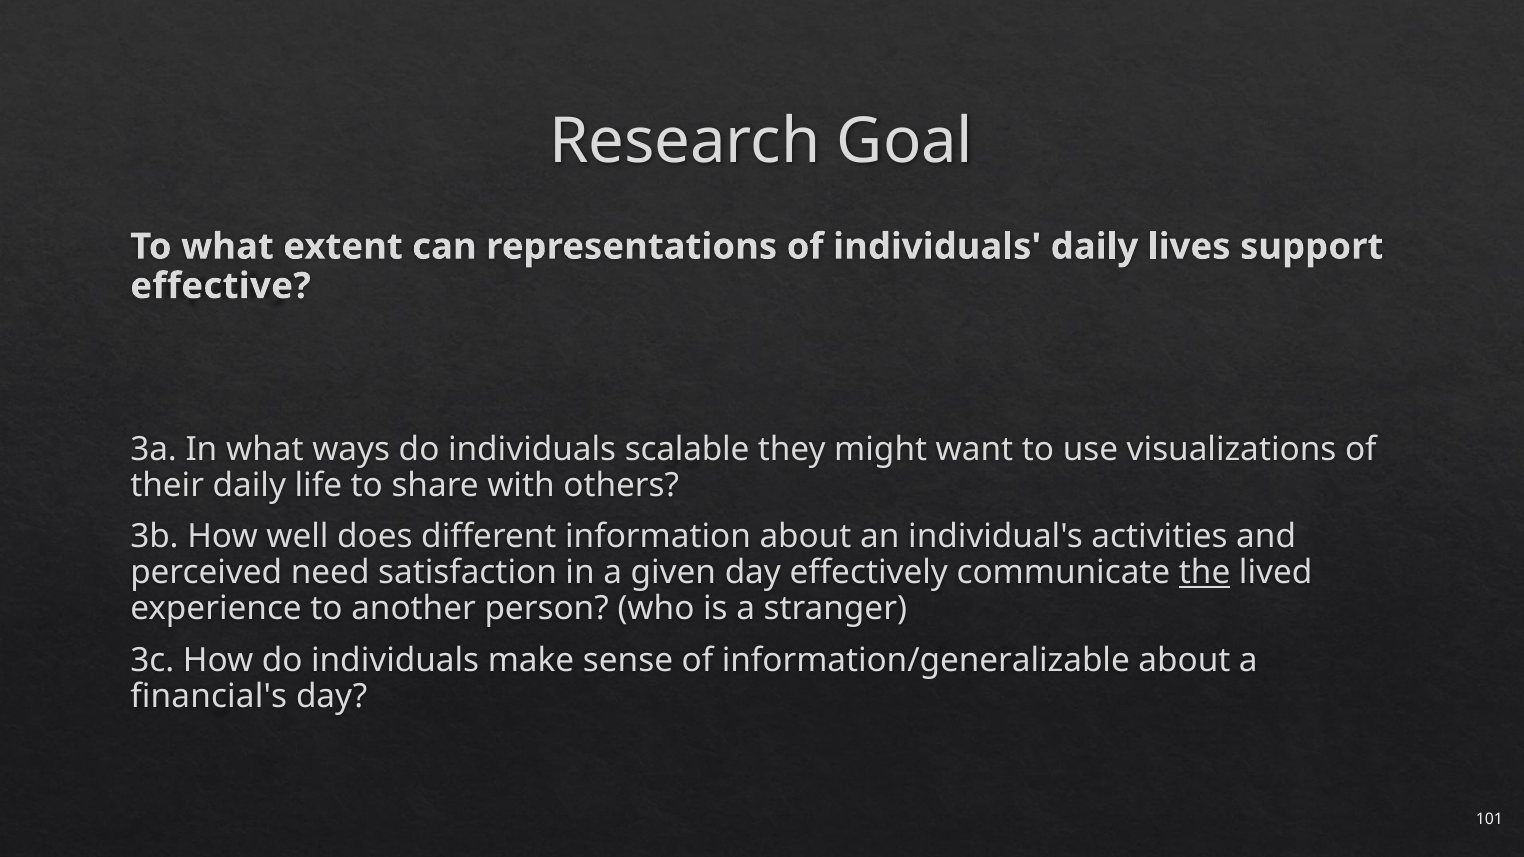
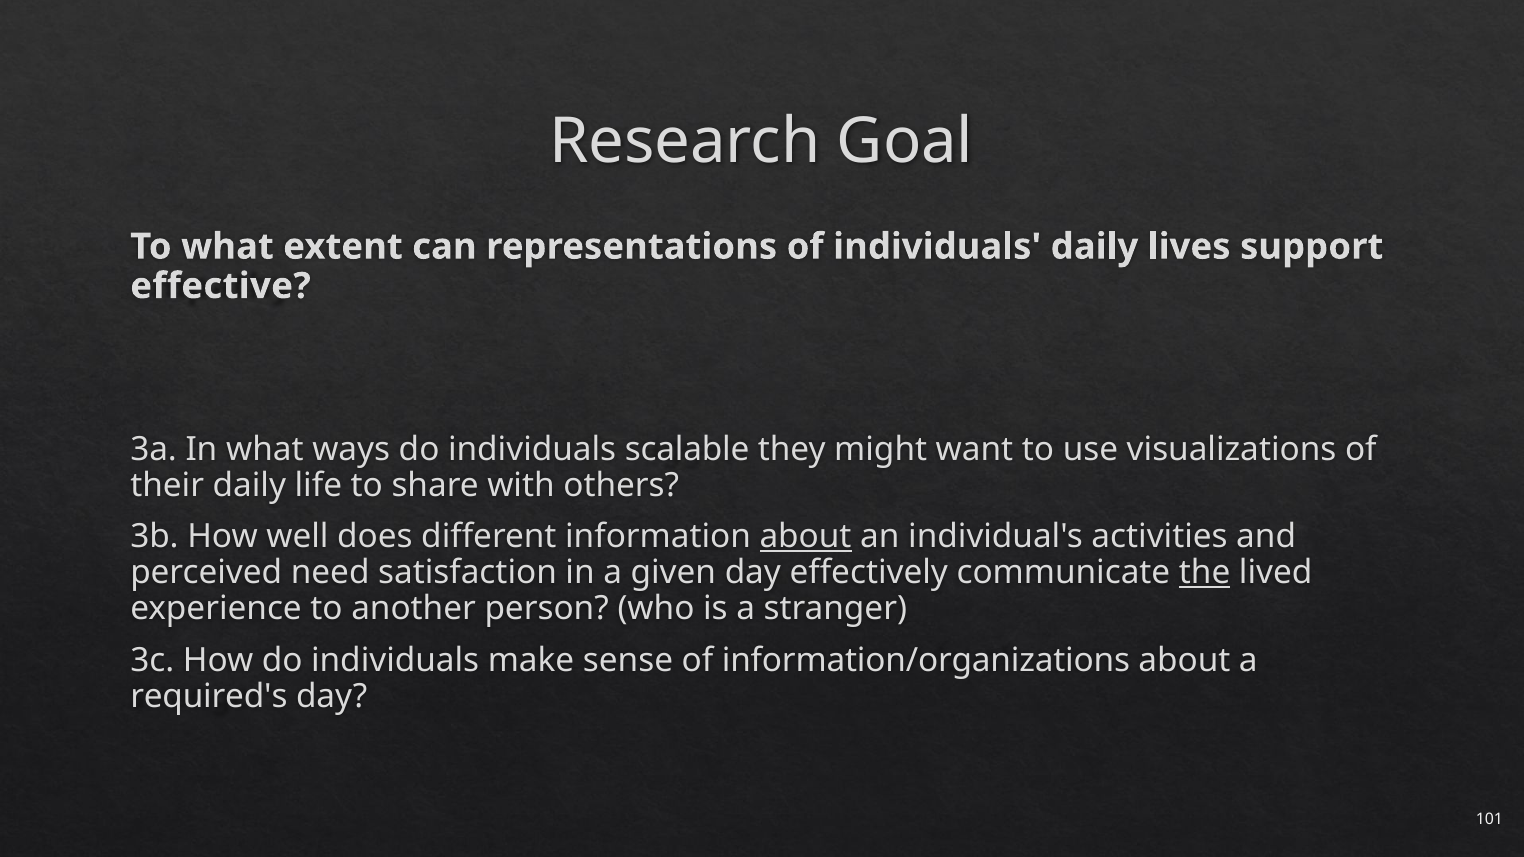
about underline: none -> present (806, 537)
information/generalizable: information/generalizable -> information/organizations (926, 660)
financial's: financial's -> required's (209, 696)
